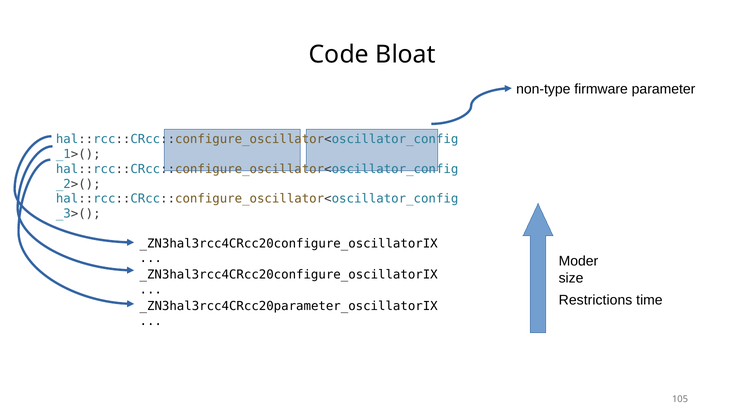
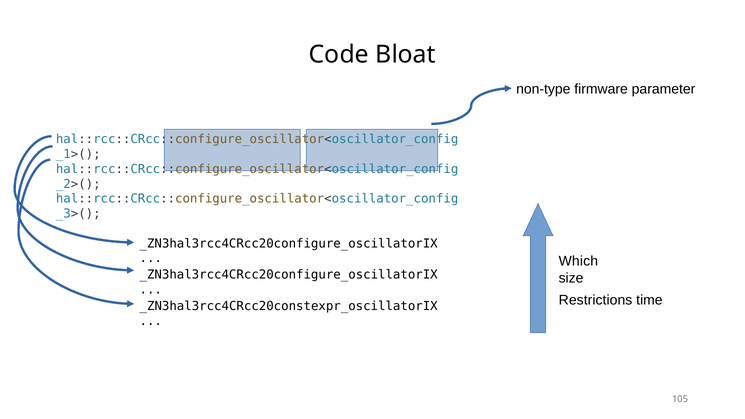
Moder: Moder -> Which (578, 261)
_ZN3hal3rcc4CRcc20parameter_oscillatorIX: _ZN3hal3rcc4CRcc20parameter_oscillatorIX -> _ZN3hal3rcc4CRcc20constexpr_oscillatorIX (289, 306)
